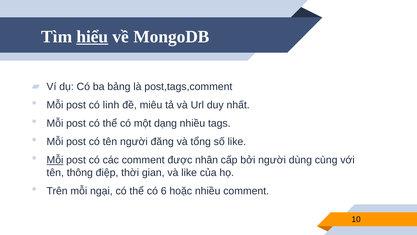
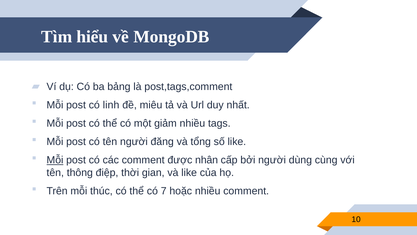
hiểu underline: present -> none (92, 37)
dạng: dạng -> giảm (165, 123)
ngại: ngại -> thúc (101, 191)
6: 6 -> 7 (164, 191)
